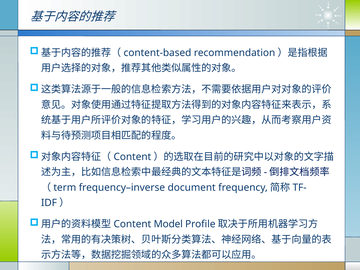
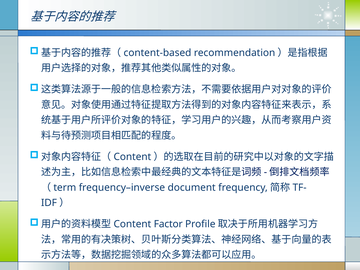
Model: Model -> Factor (168, 224)
